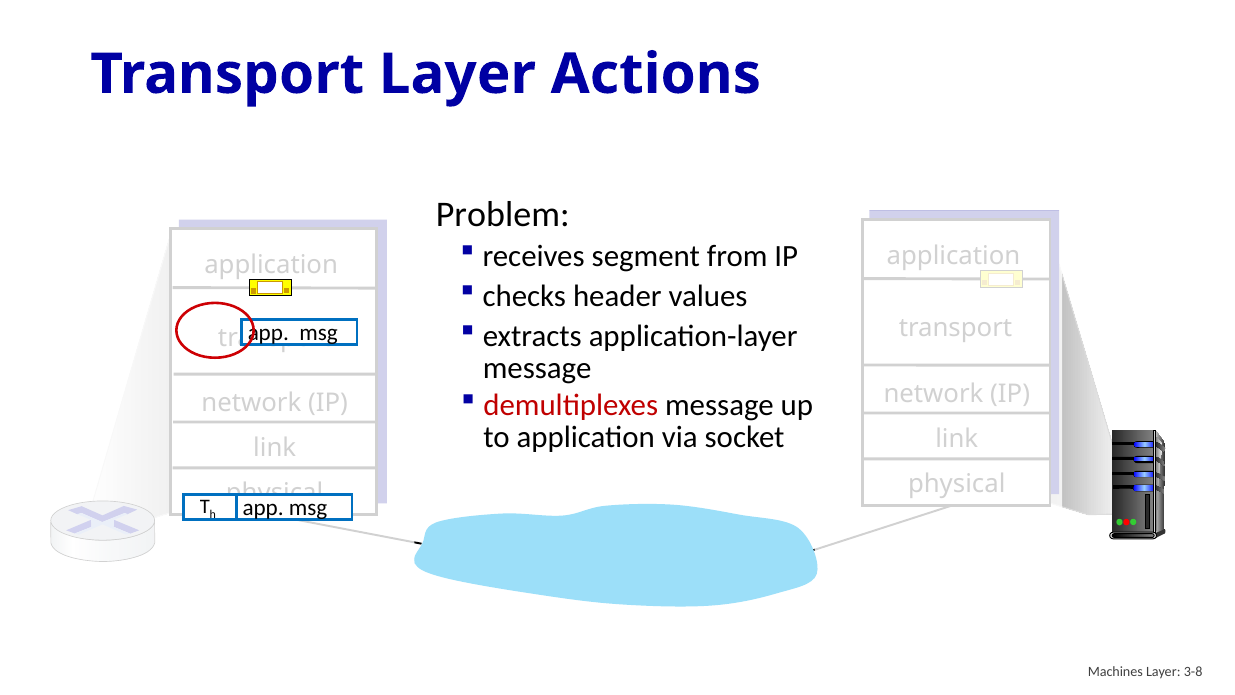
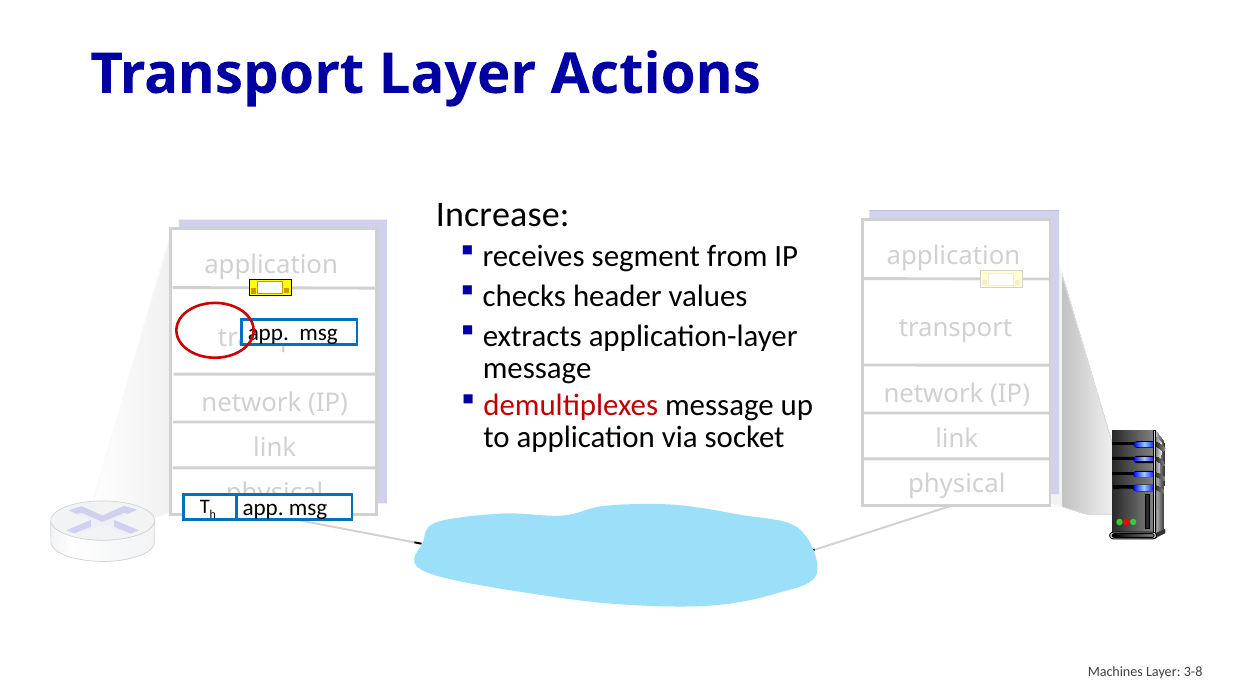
Problem: Problem -> Increase (503, 214)
